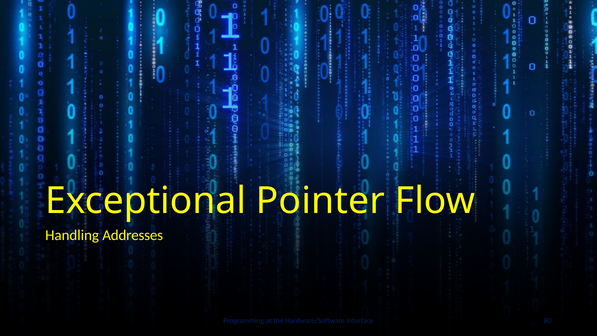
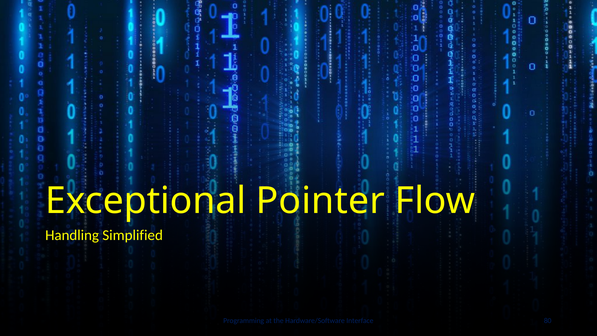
Addresses: Addresses -> Simplified (133, 235)
